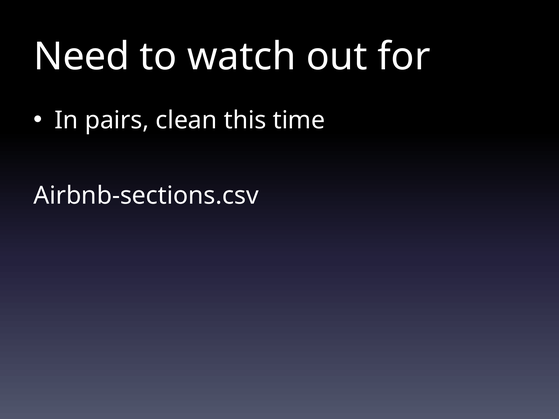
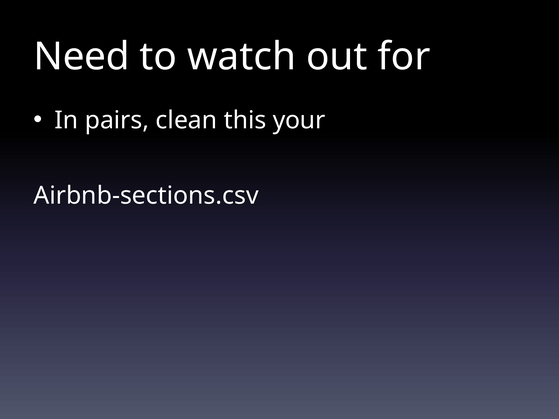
time: time -> your (299, 120)
